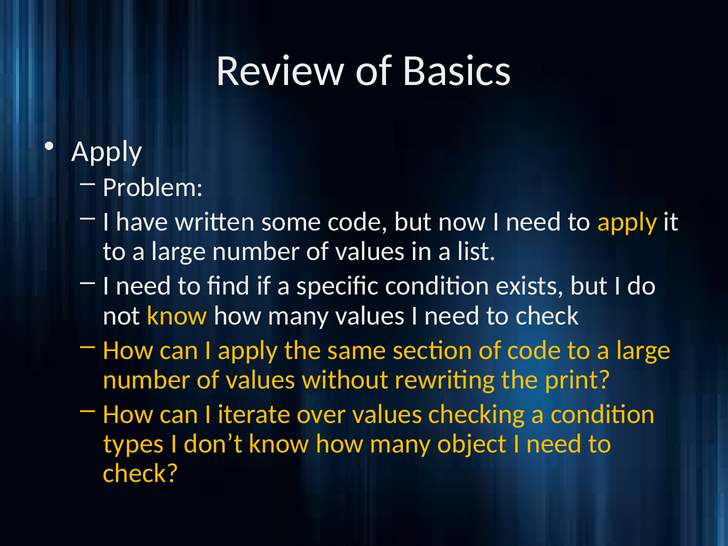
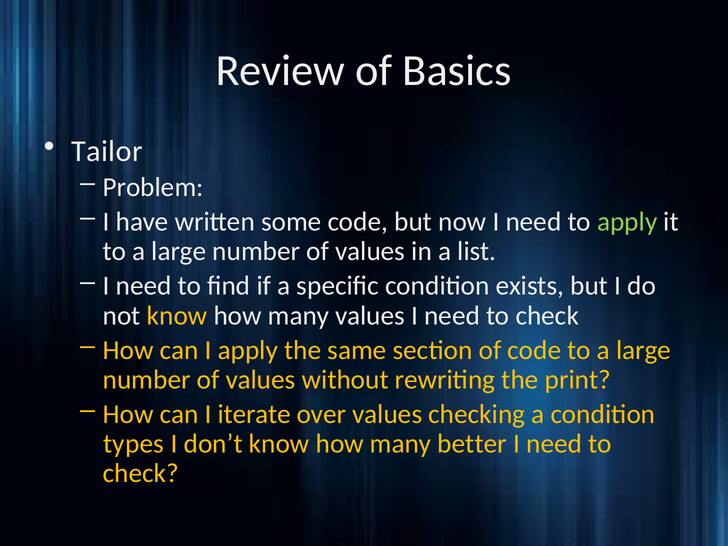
Apply: Apply -> Tailor (107, 151)
apply colour: yellow -> light green (627, 222)
object: object -> better (472, 444)
